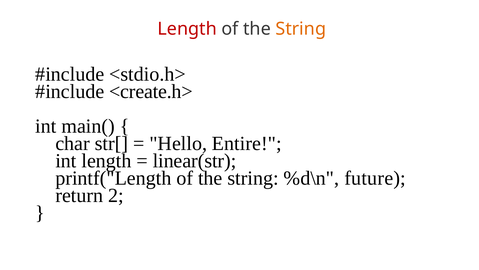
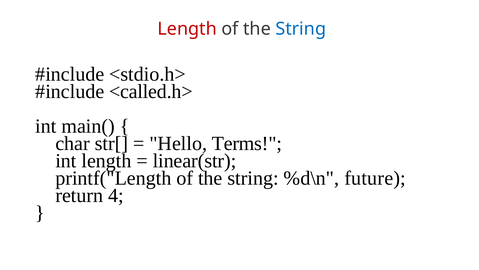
String colour: orange -> blue (301, 29)
<create.h>: <create.h> -> <called.h> (151, 91)
Entire: Entire -> Terms (247, 143)
2: 2 -> 4 (116, 195)
